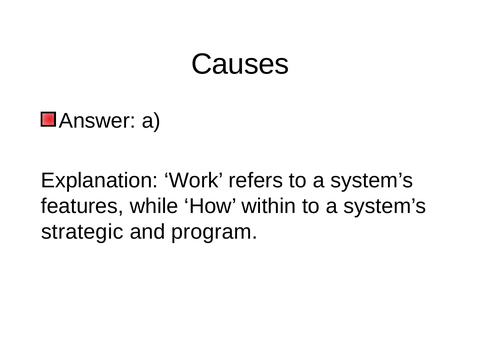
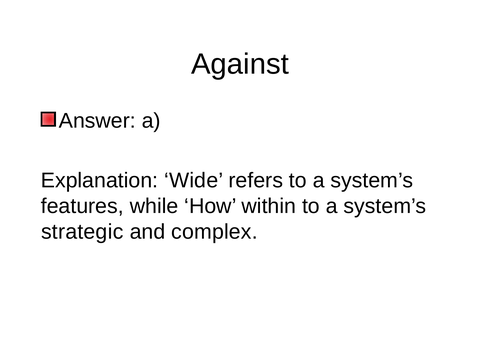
Causes: Causes -> Against (240, 64)
Work: Work -> Wide (194, 180)
program: program -> complex (214, 232)
